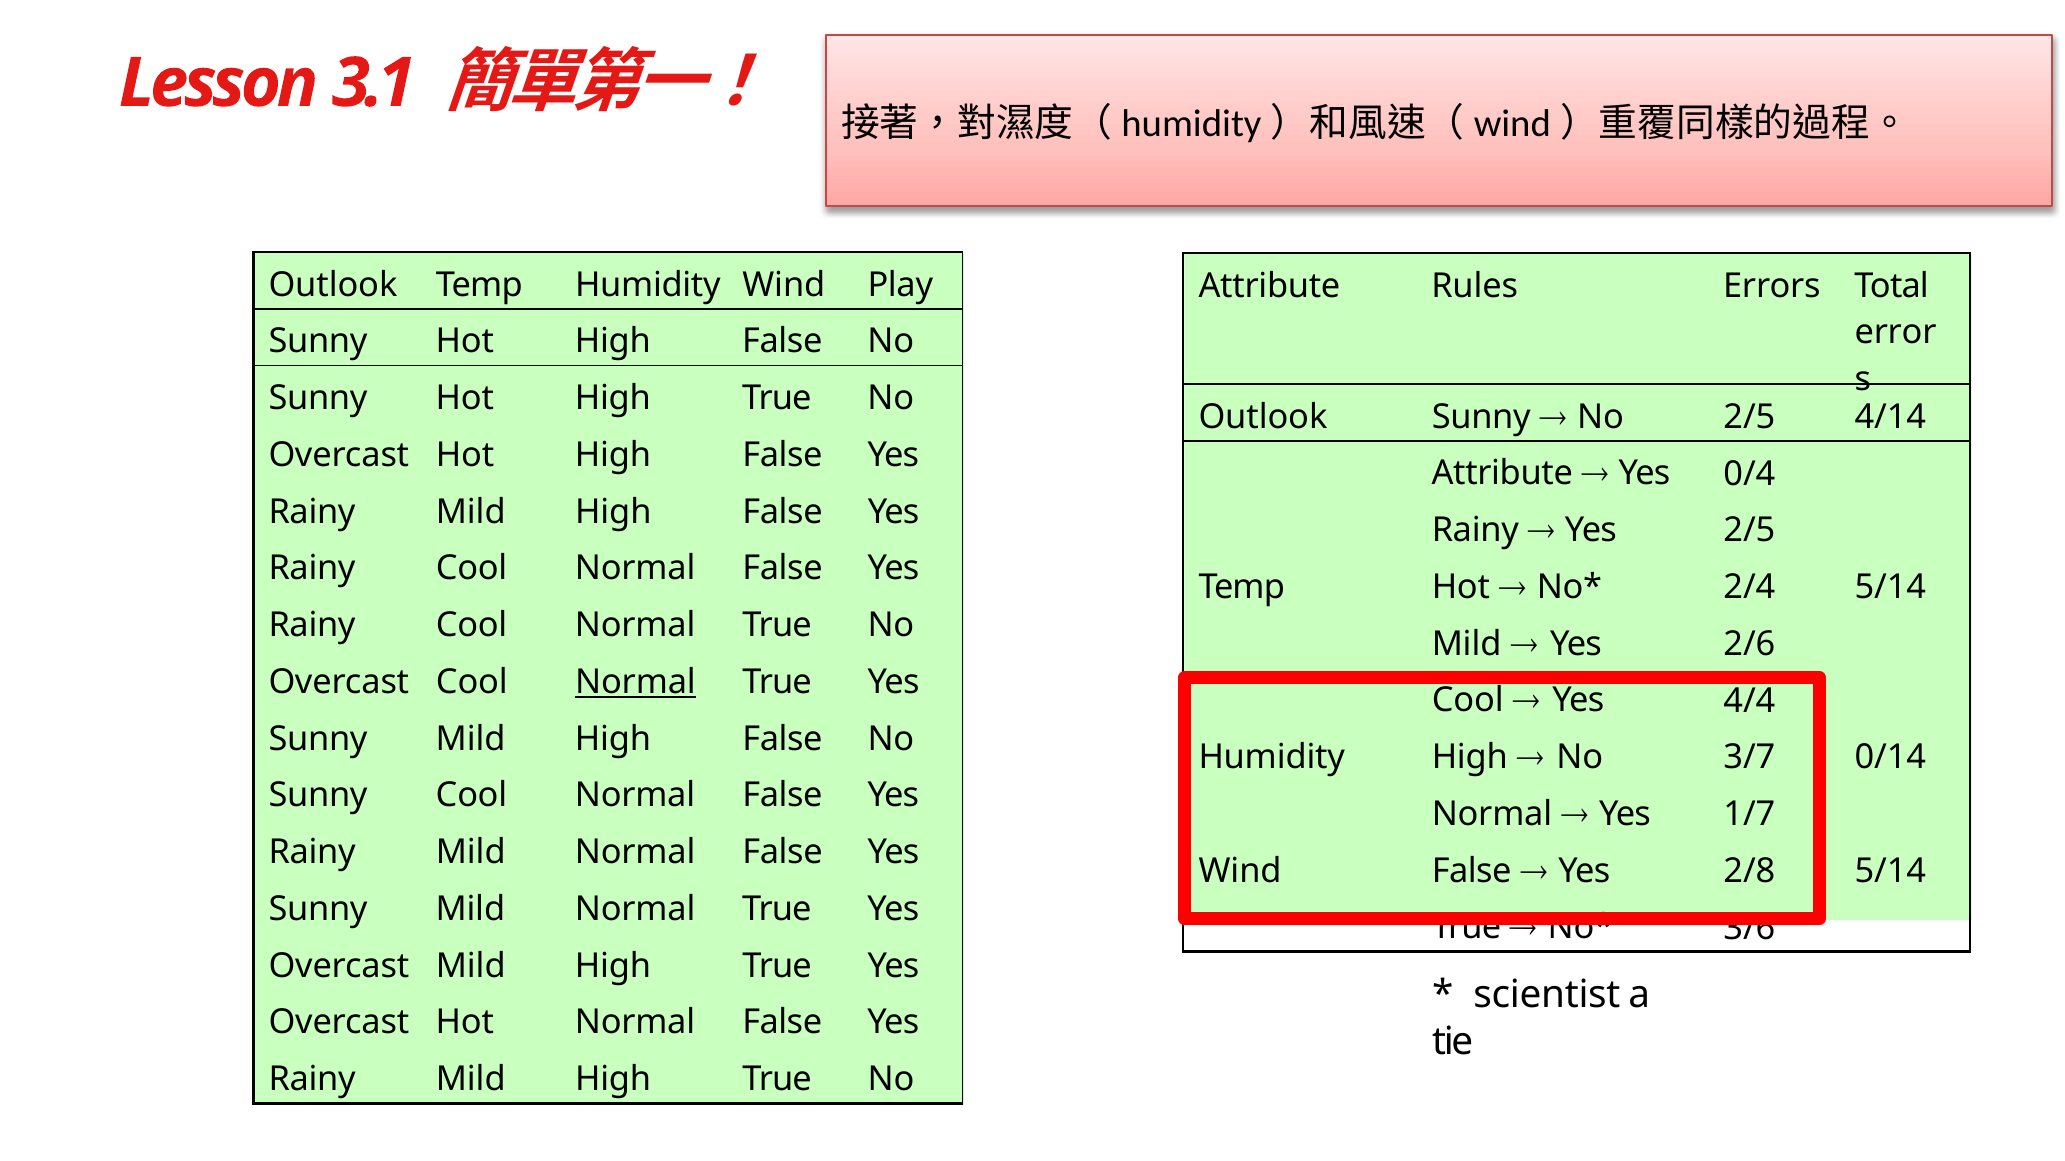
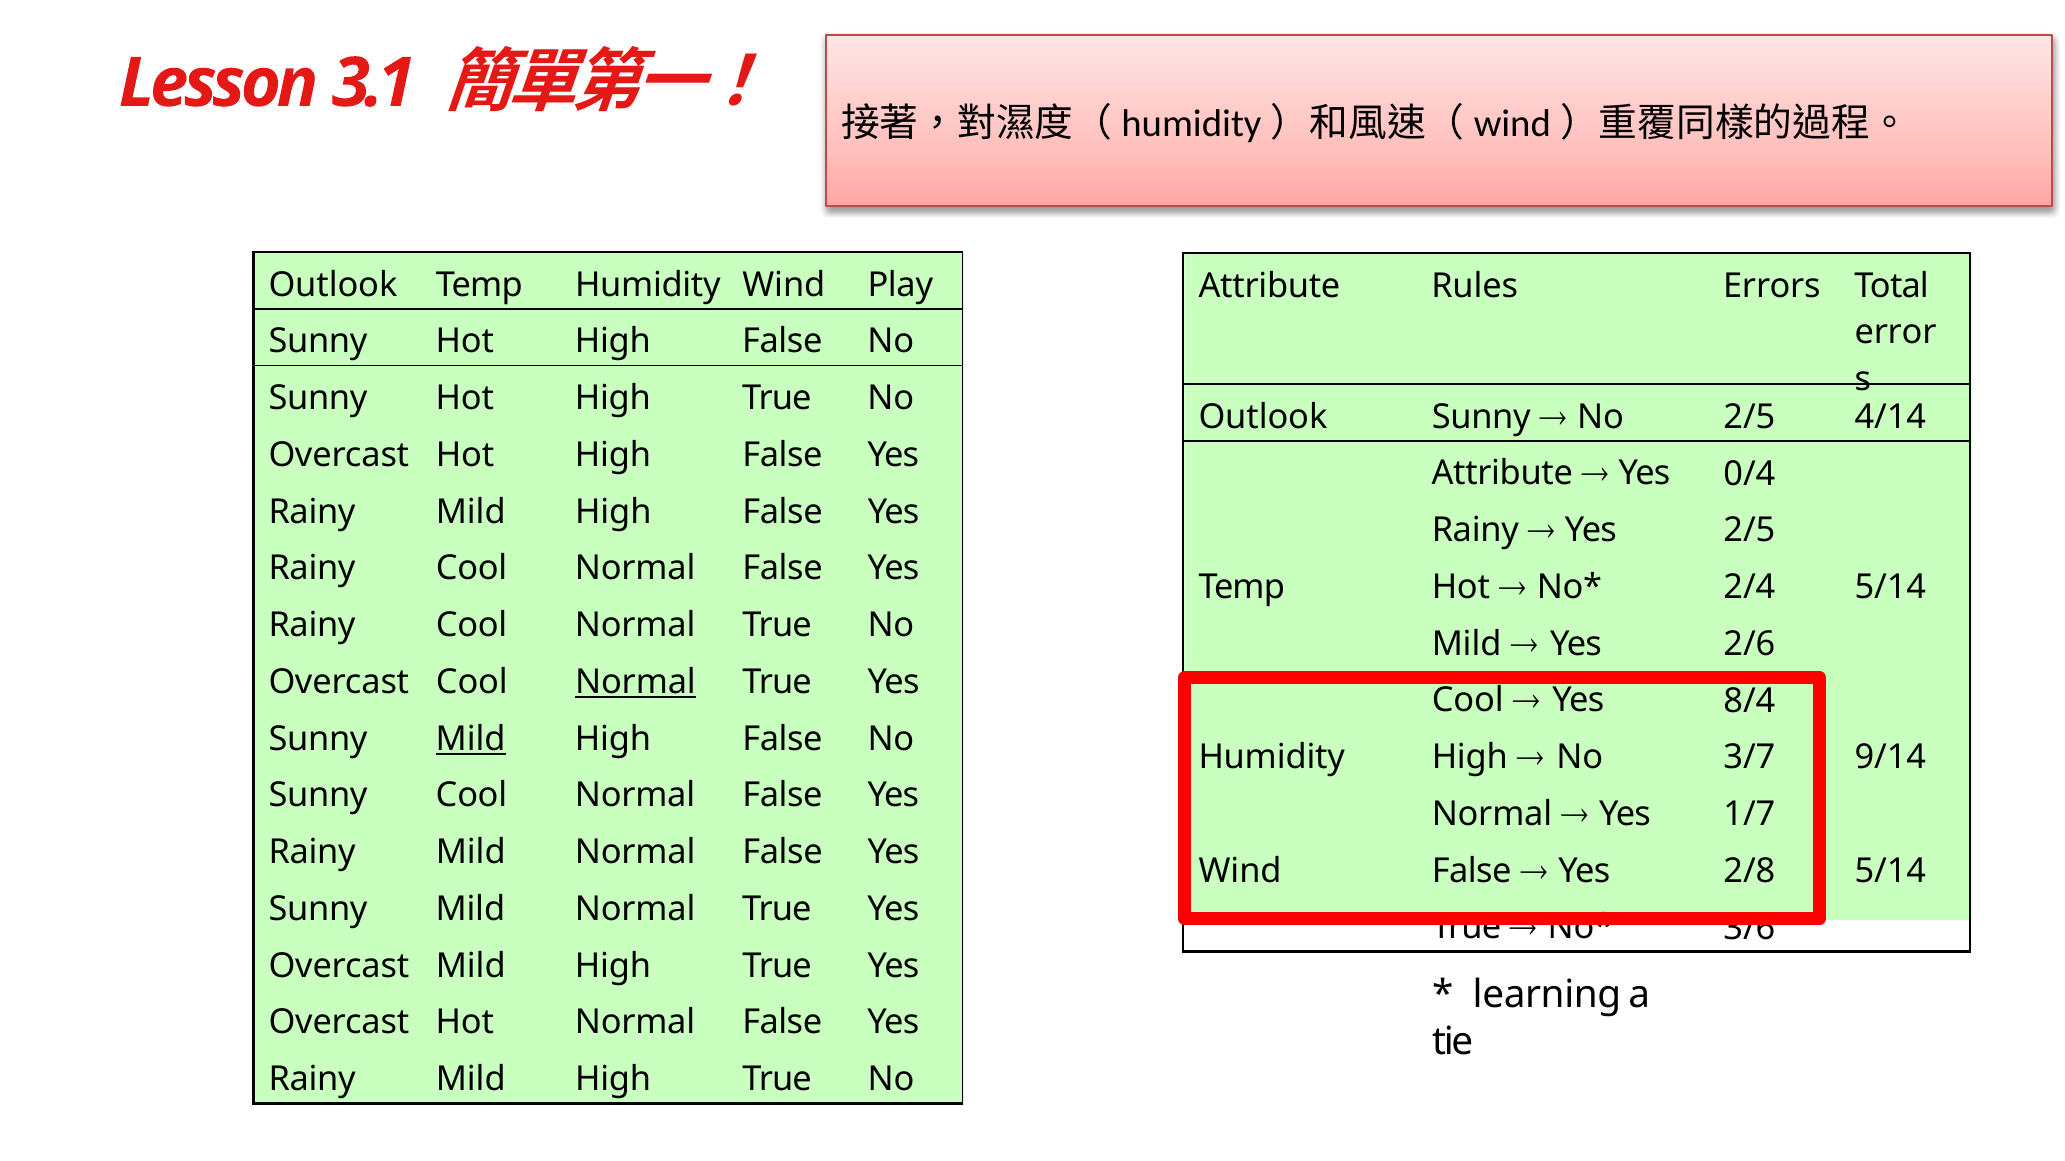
4/4: 4/4 -> 8/4 (1749, 701)
Mild underline: none -> present (471, 739)
0/14: 0/14 -> 9/14 (1890, 758)
scientist: scientist -> learning (1547, 995)
